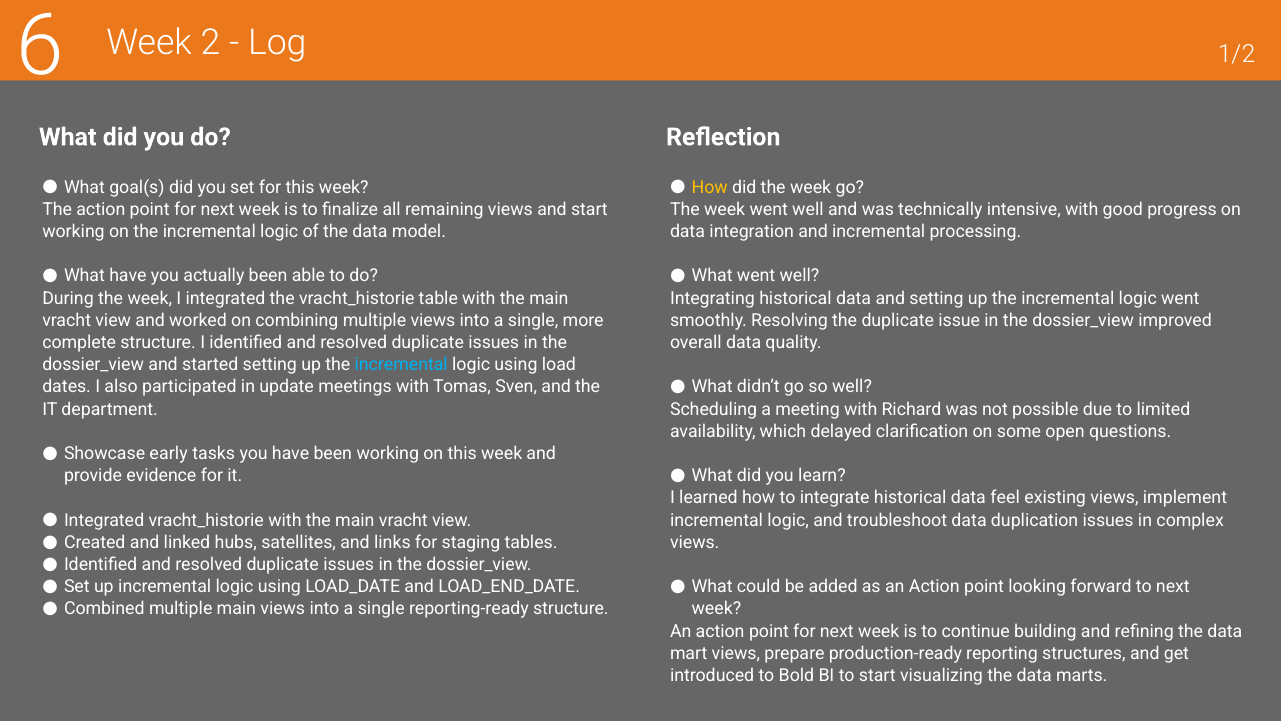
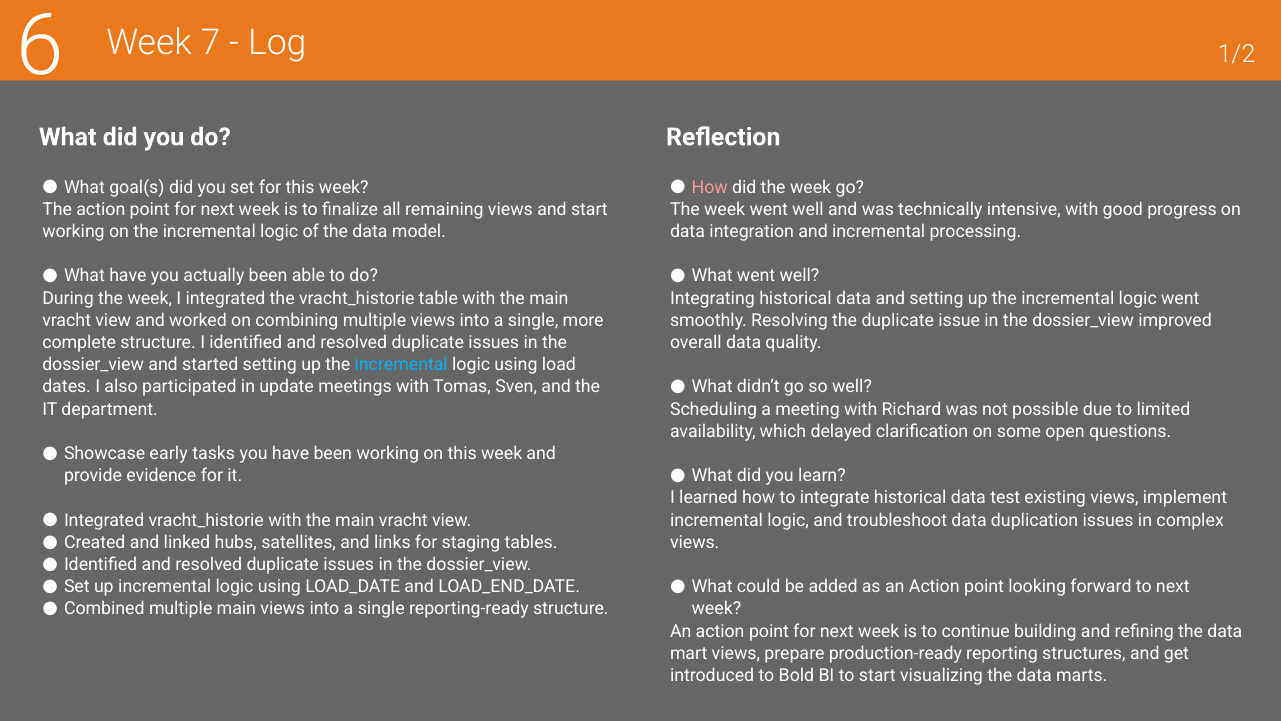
2: 2 -> 7 (211, 43)
How colour: yellow -> pink (710, 187)
feel: feel -> test (1005, 498)
